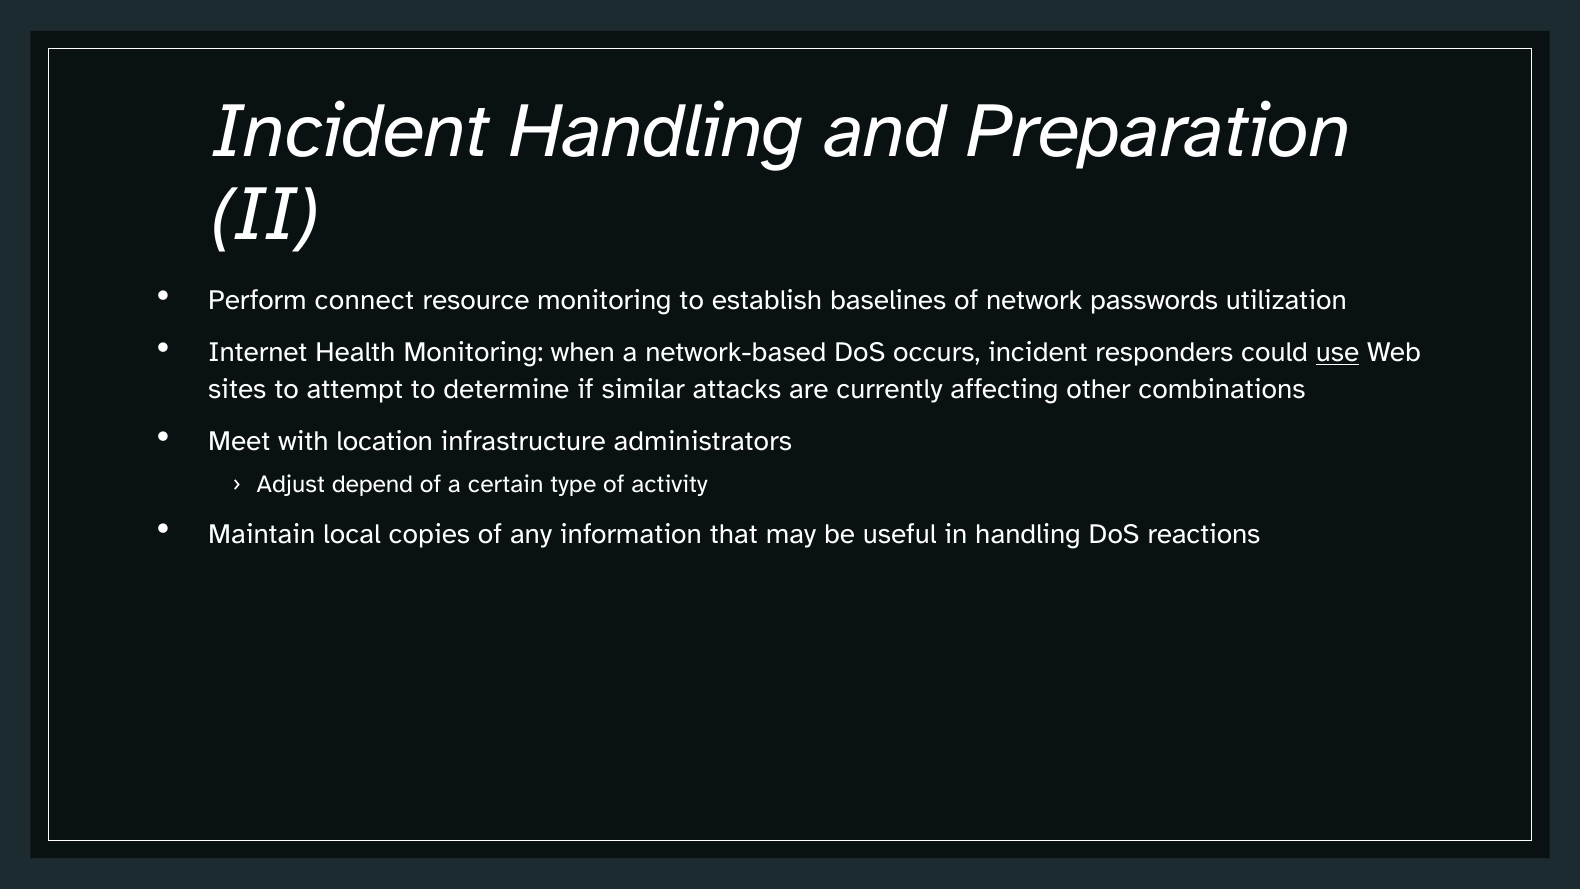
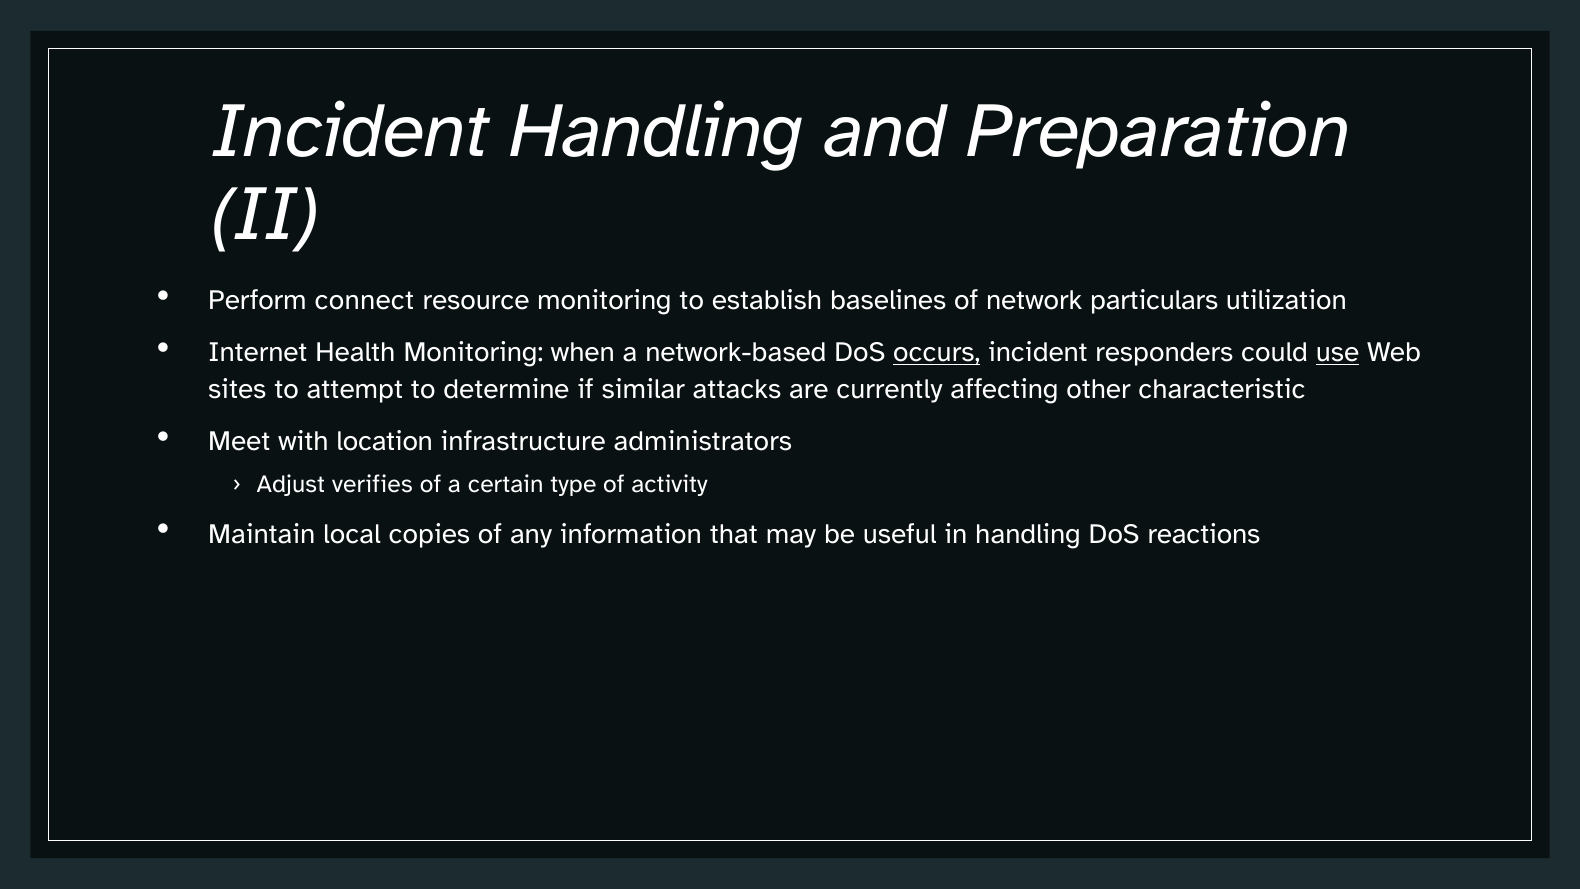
passwords: passwords -> particulars (1154, 301)
occurs underline: none -> present (937, 352)
combinations: combinations -> characteristic (1222, 389)
depend: depend -> verifies (372, 484)
